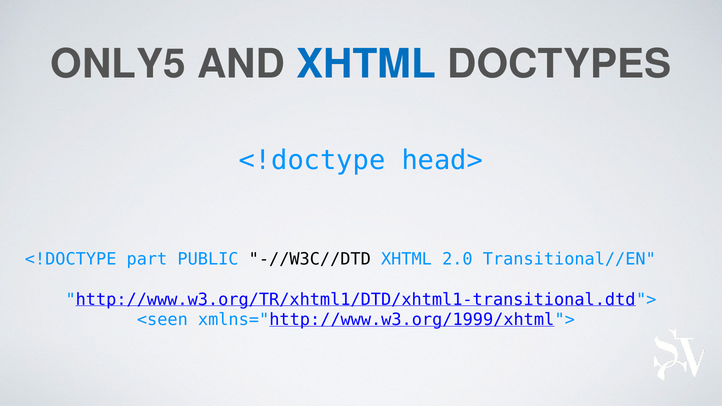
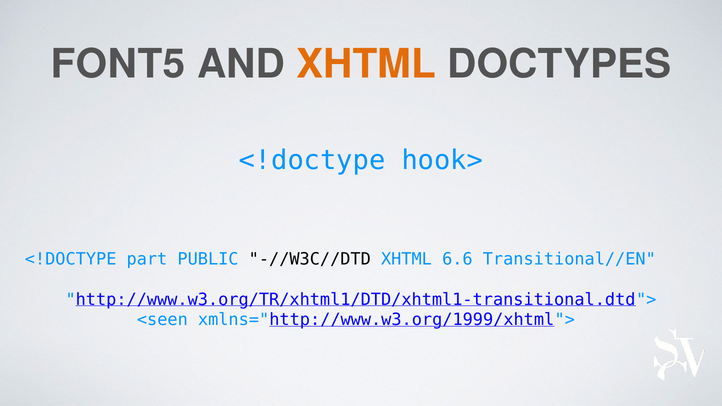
ONLY5: ONLY5 -> FONT5 (118, 64)
XHTML colour: blue -> orange (366, 64)
head>: head> -> hook> (442, 160)
2.0: 2.0 -> 6.6 (457, 259)
